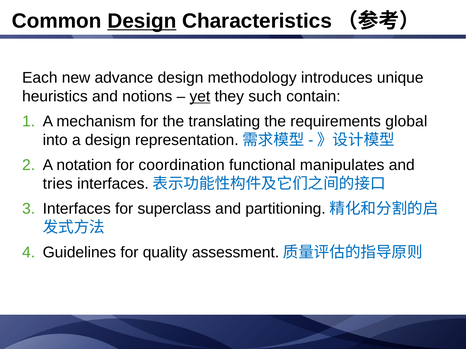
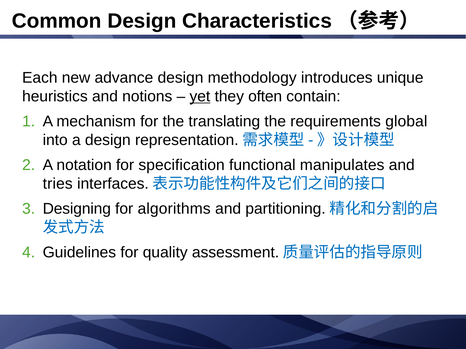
Design underline: present -> none (142, 21)
such: such -> often (265, 96)
coordination: coordination -> specification (182, 165)
Interfaces: Interfaces -> Designing (77, 209)
superclass: superclass -> algorithms (174, 209)
